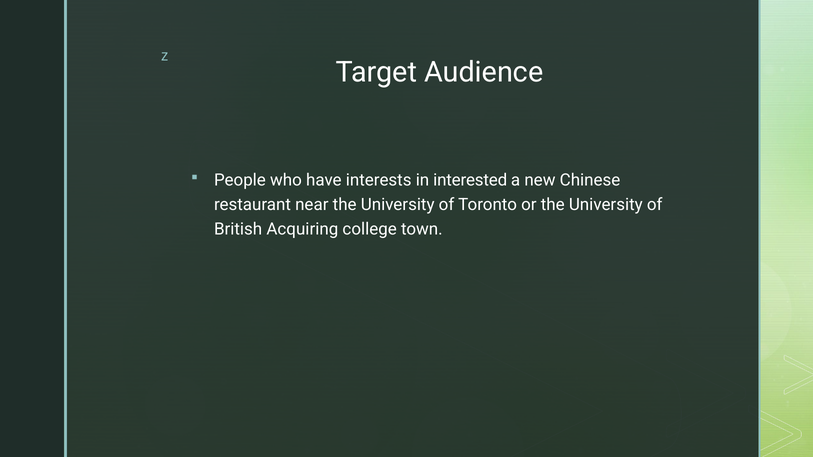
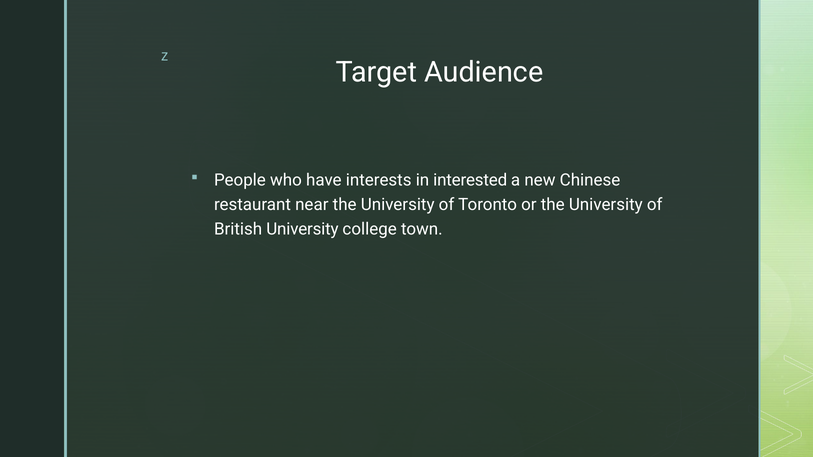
British Acquiring: Acquiring -> University (302, 229)
